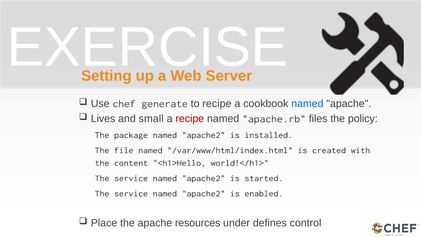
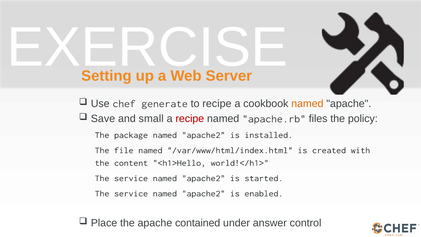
named colour: blue -> orange (307, 104)
Lives: Lives -> Save (103, 119)
resources: resources -> contained (198, 223)
defines: defines -> answer (270, 223)
